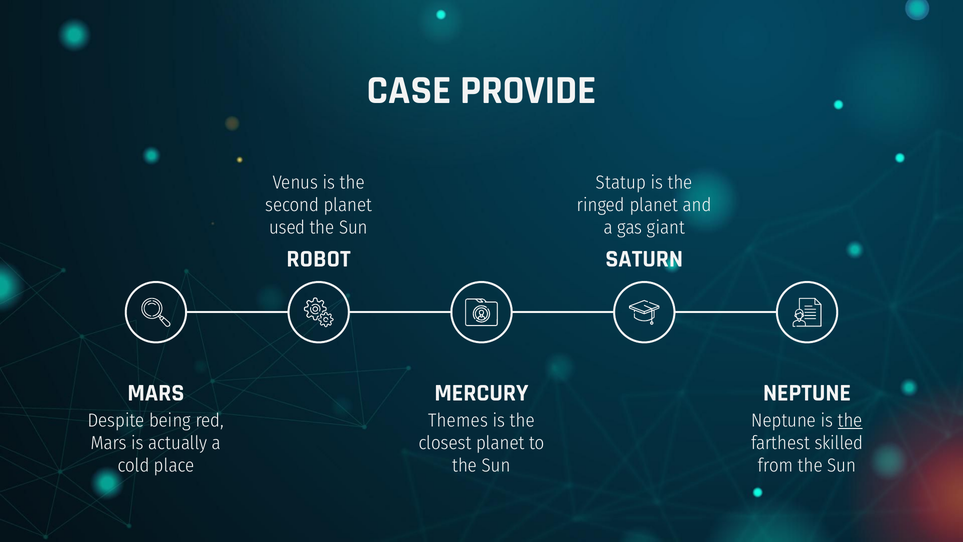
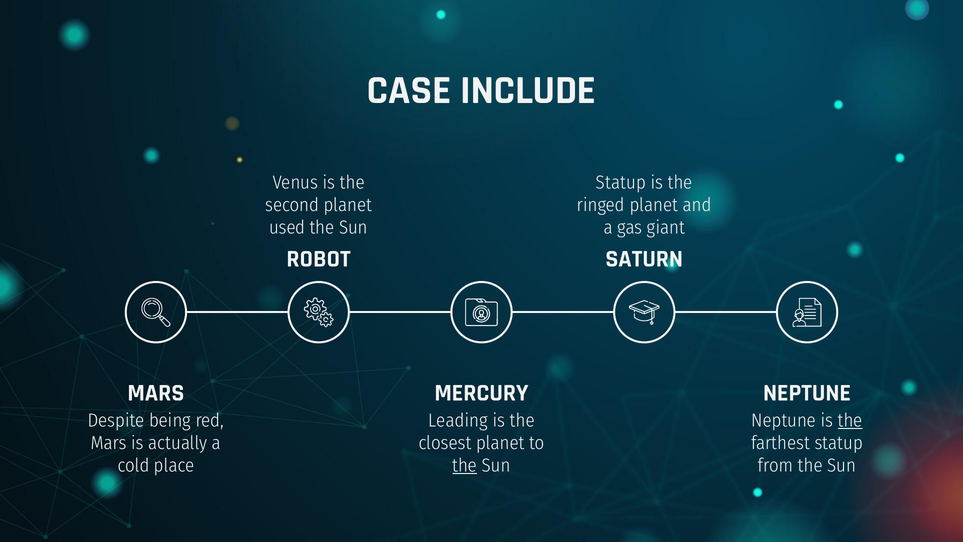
PROVIDE: PROVIDE -> INCLUDE (528, 90)
Themes: Themes -> Leading (458, 420)
farthest skilled: skilled -> statup (839, 443)
the underline: none -> present (465, 465)
